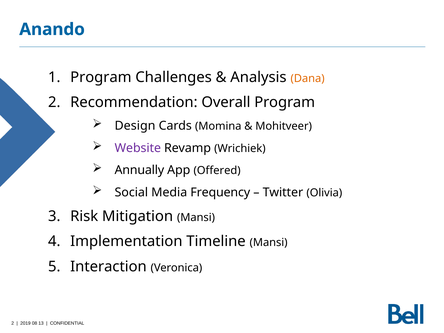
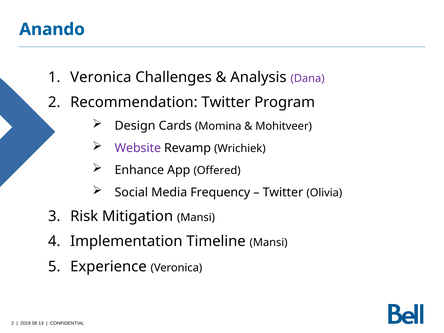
Program: Program -> Veronica (101, 77)
Dana colour: orange -> purple (308, 78)
Recommendation Overall: Overall -> Twitter (226, 102)
Annually: Annually -> Enhance (139, 170)
Interaction: Interaction -> Experience (108, 267)
